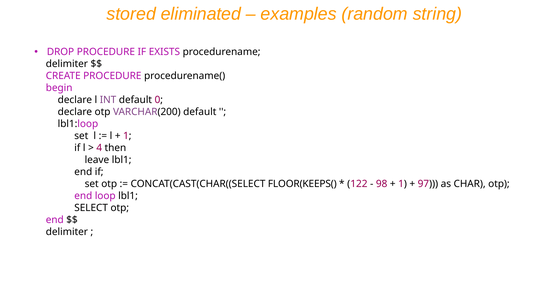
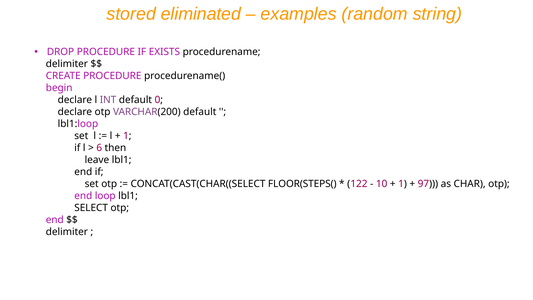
4: 4 -> 6 (99, 148)
FLOOR(KEEPS(: FLOOR(KEEPS( -> FLOOR(STEPS( (302, 184)
98: 98 -> 10 (382, 184)
